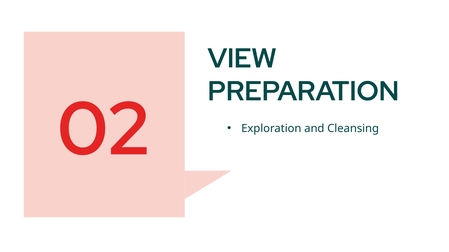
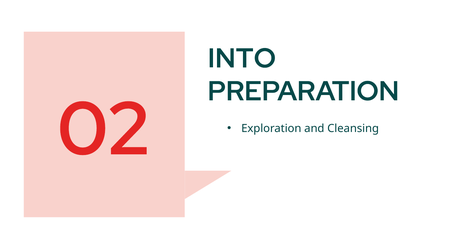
VIEW: VIEW -> INTO (242, 59)
